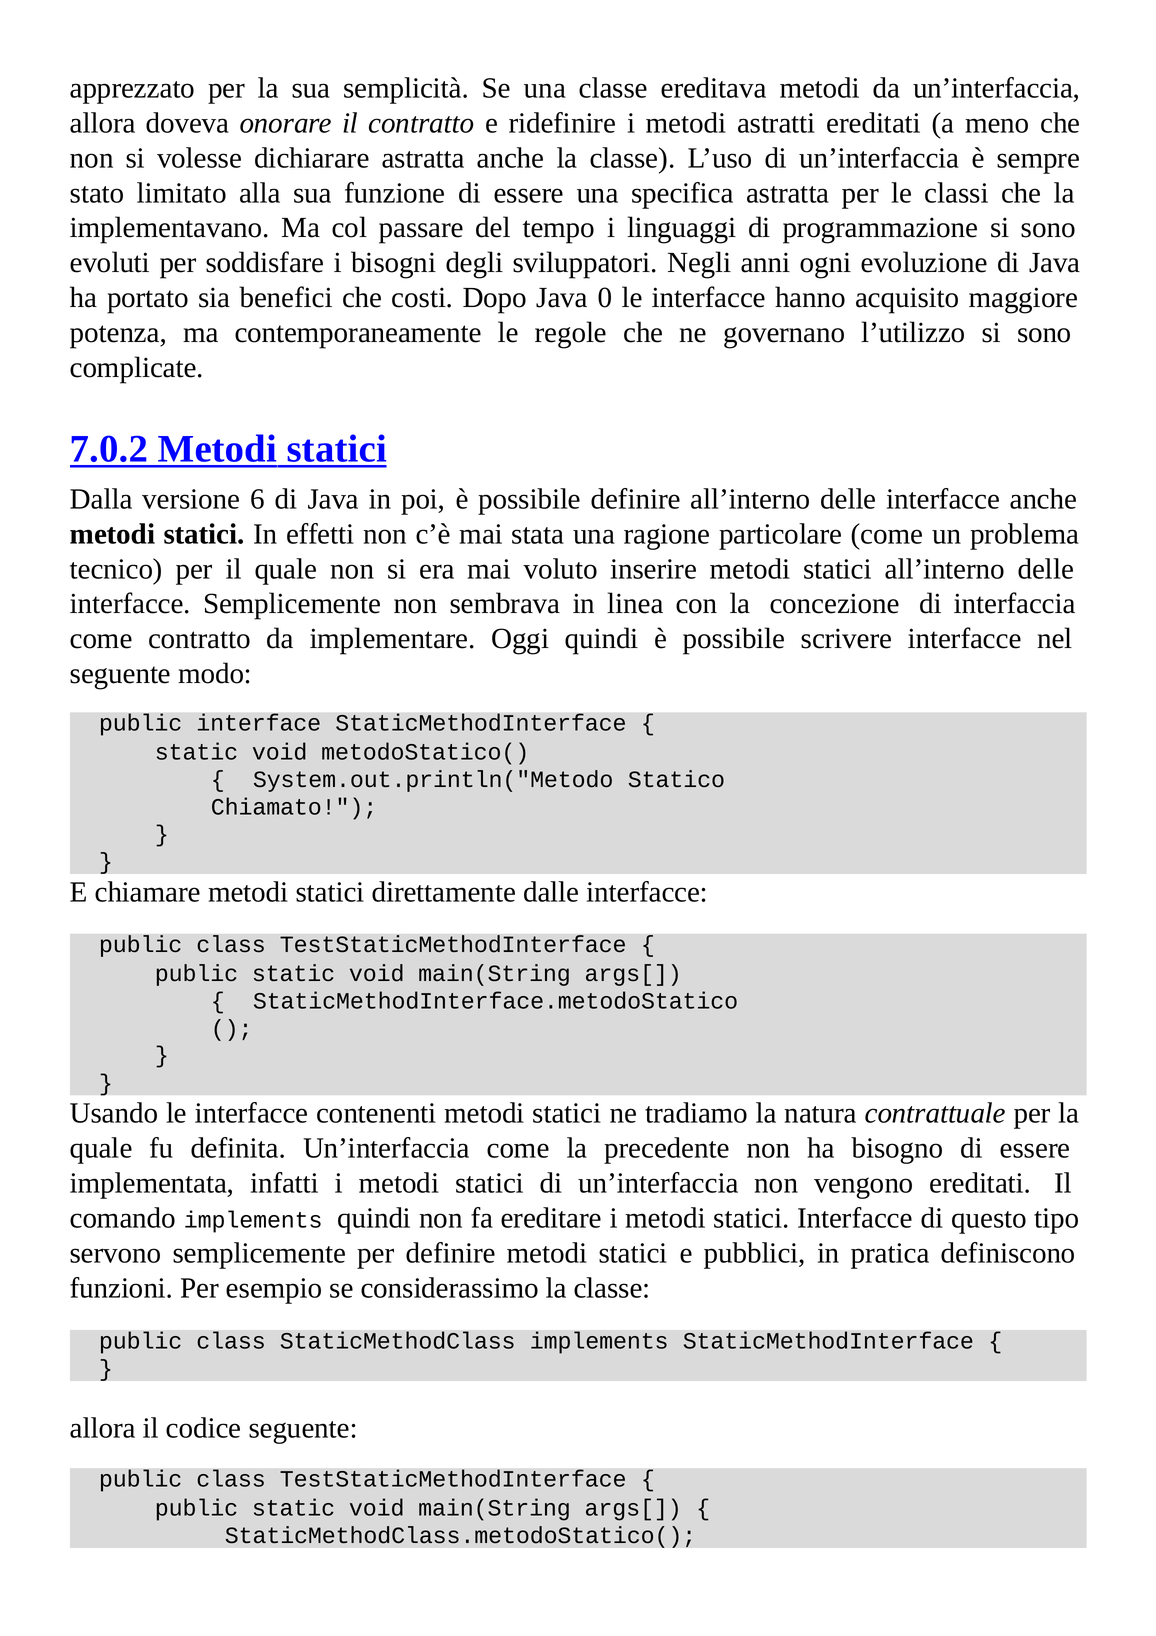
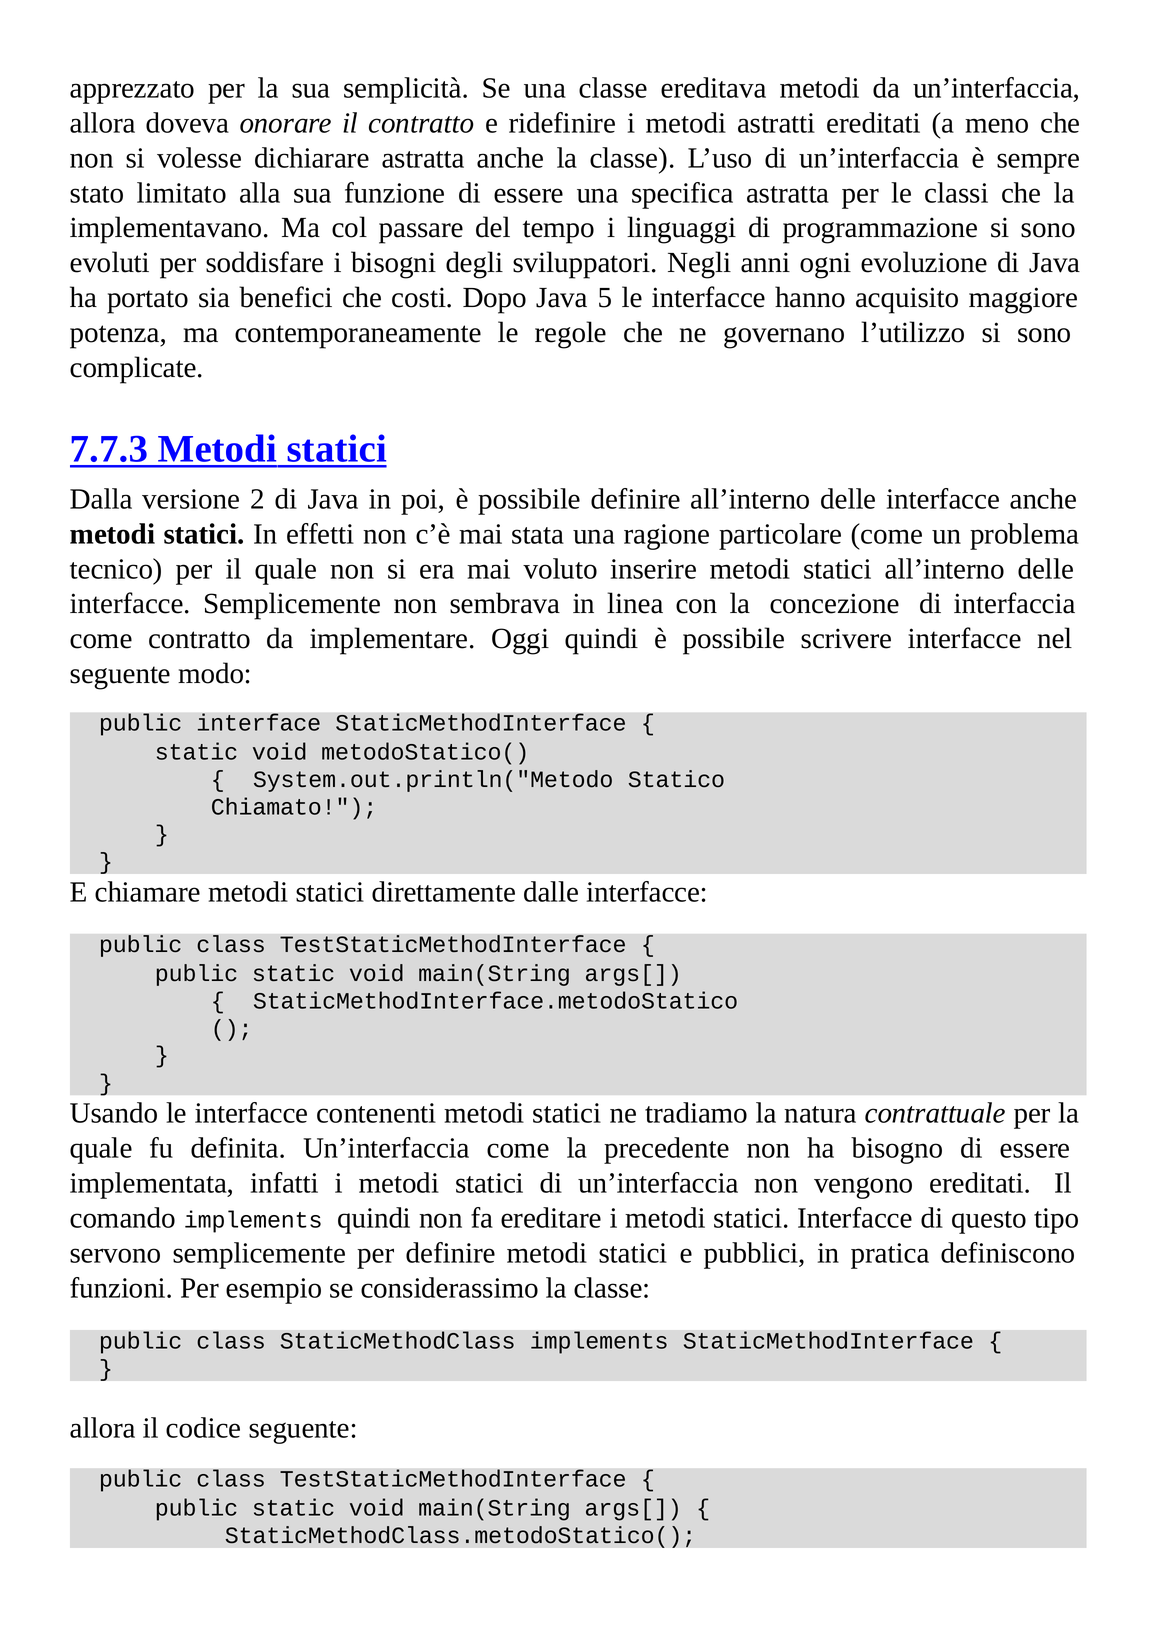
0: 0 -> 5 (605, 298)
7.0.2: 7.0.2 -> 7.7.3 (109, 449)
6: 6 -> 2 (258, 499)
